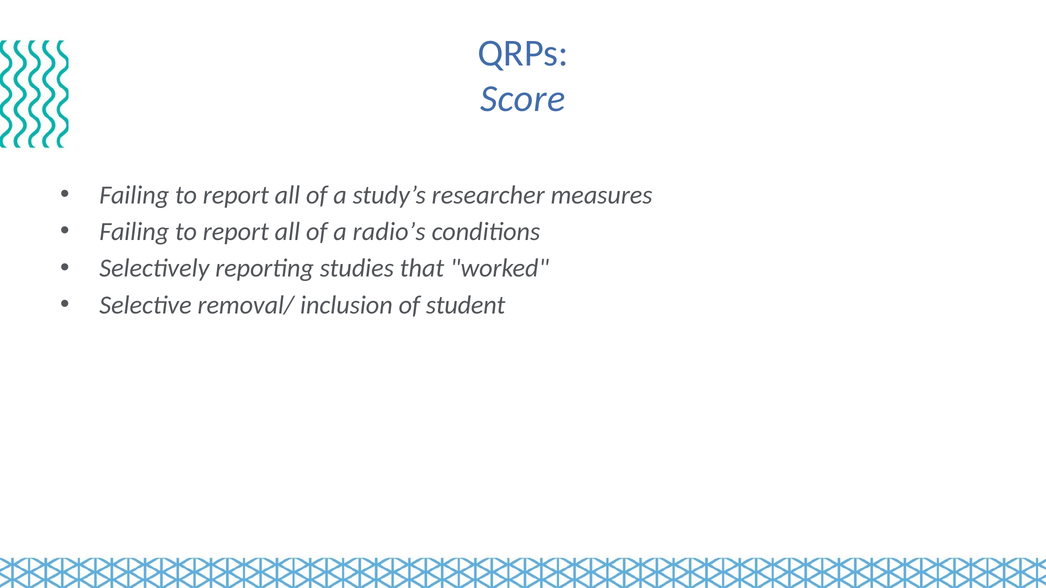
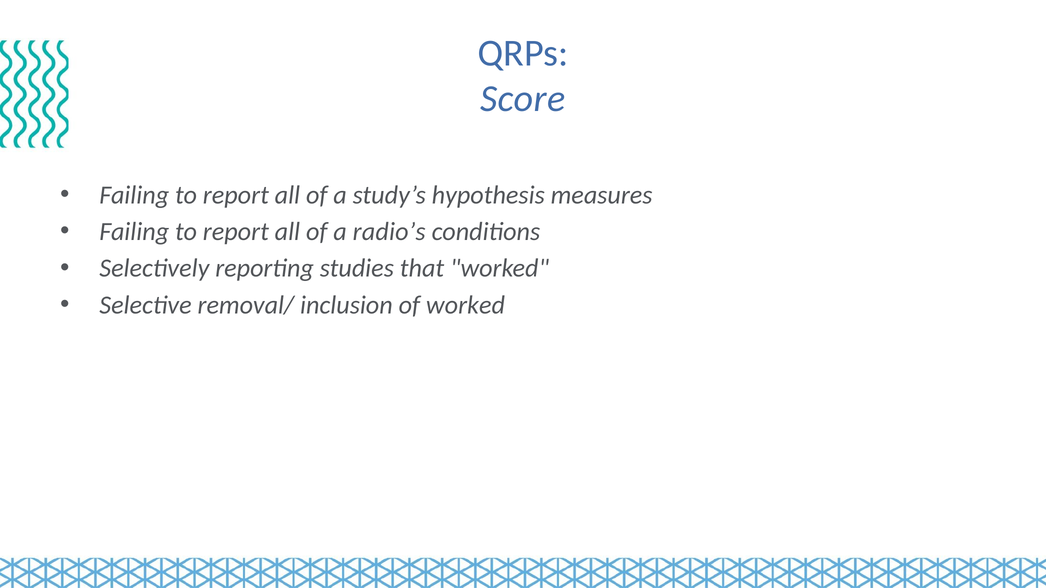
researcher: researcher -> hypothesis (488, 195)
of student: student -> worked (465, 305)
